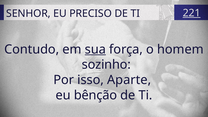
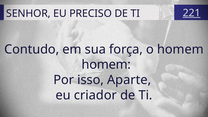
sua underline: present -> none (95, 49)
sozinho: sozinho -> homem (106, 65)
bênção: bênção -> criador (95, 95)
